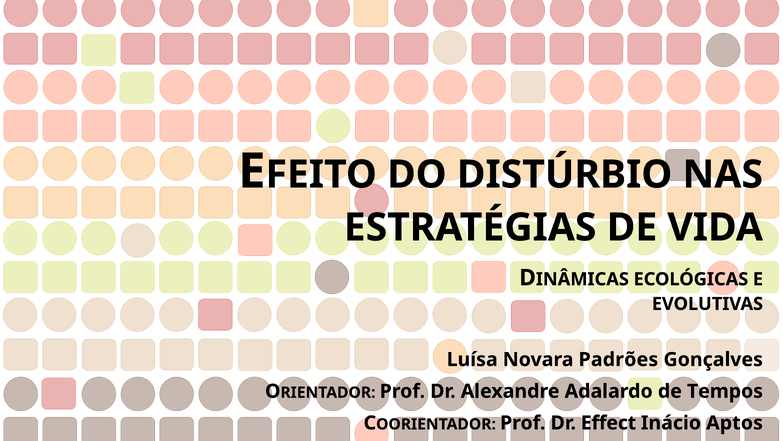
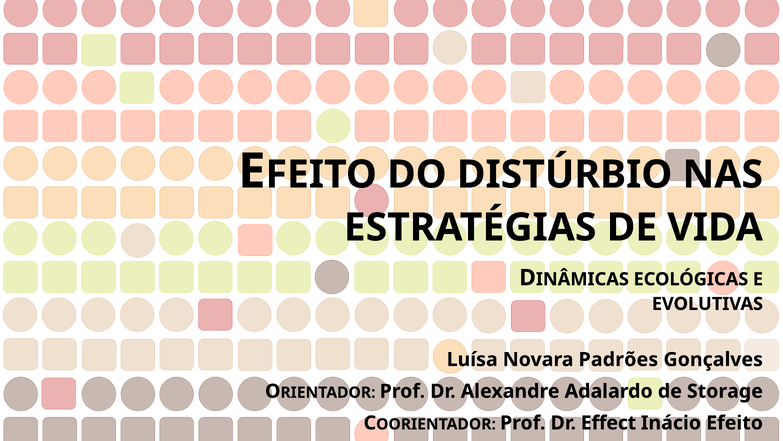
Tempos: Tempos -> Storage (725, 391)
Aptos: Aptos -> Efeito (735, 422)
